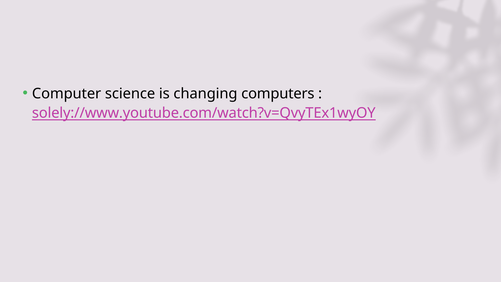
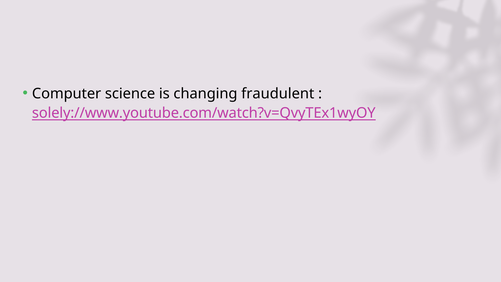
computers: computers -> fraudulent (278, 94)
